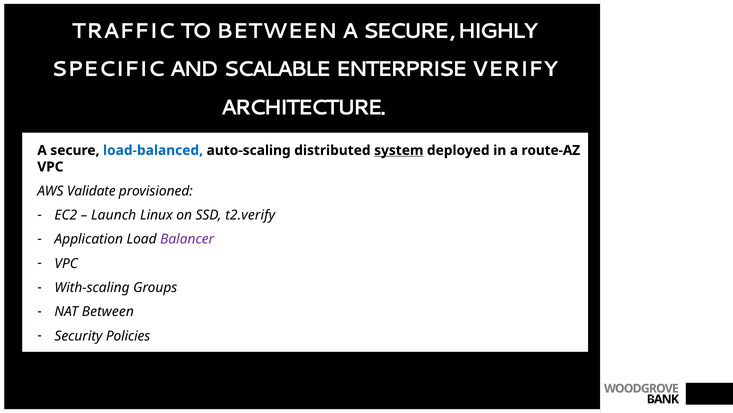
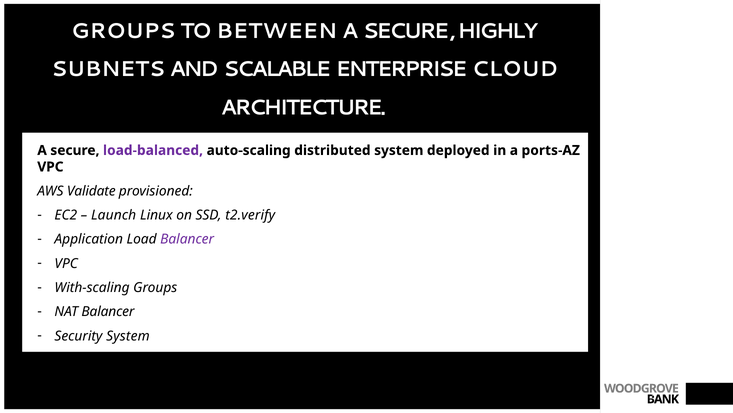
TRAFFIC: TRAFFIC -> GROUPS (123, 31)
SPECIFIC: SPECIFIC -> SUBNETS (108, 69)
ENTERPRISE VERIFY: VERIFY -> CLOUD (515, 69)
load-balanced colour: blue -> purple (153, 150)
system underline: present -> none (399, 150)
route-AZ: route-AZ -> ports-AZ (551, 150)
NAT Between: Between -> Balancer (108, 311)
Security Policies: Policies -> System (128, 336)
